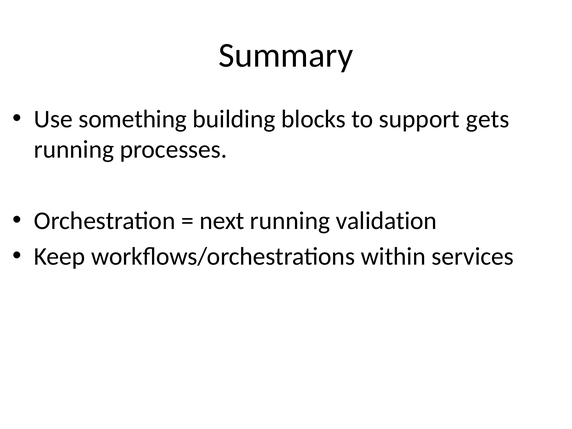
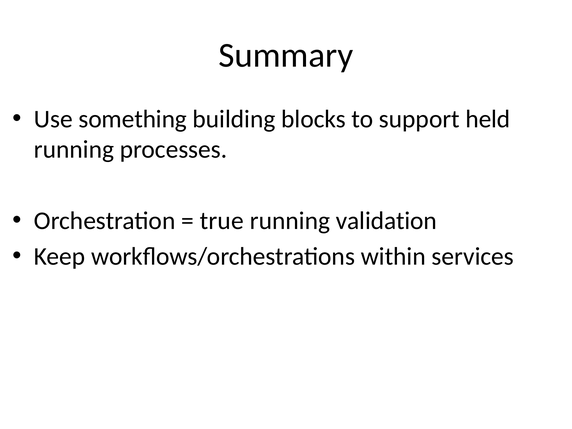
gets: gets -> held (488, 119)
next: next -> true (222, 221)
